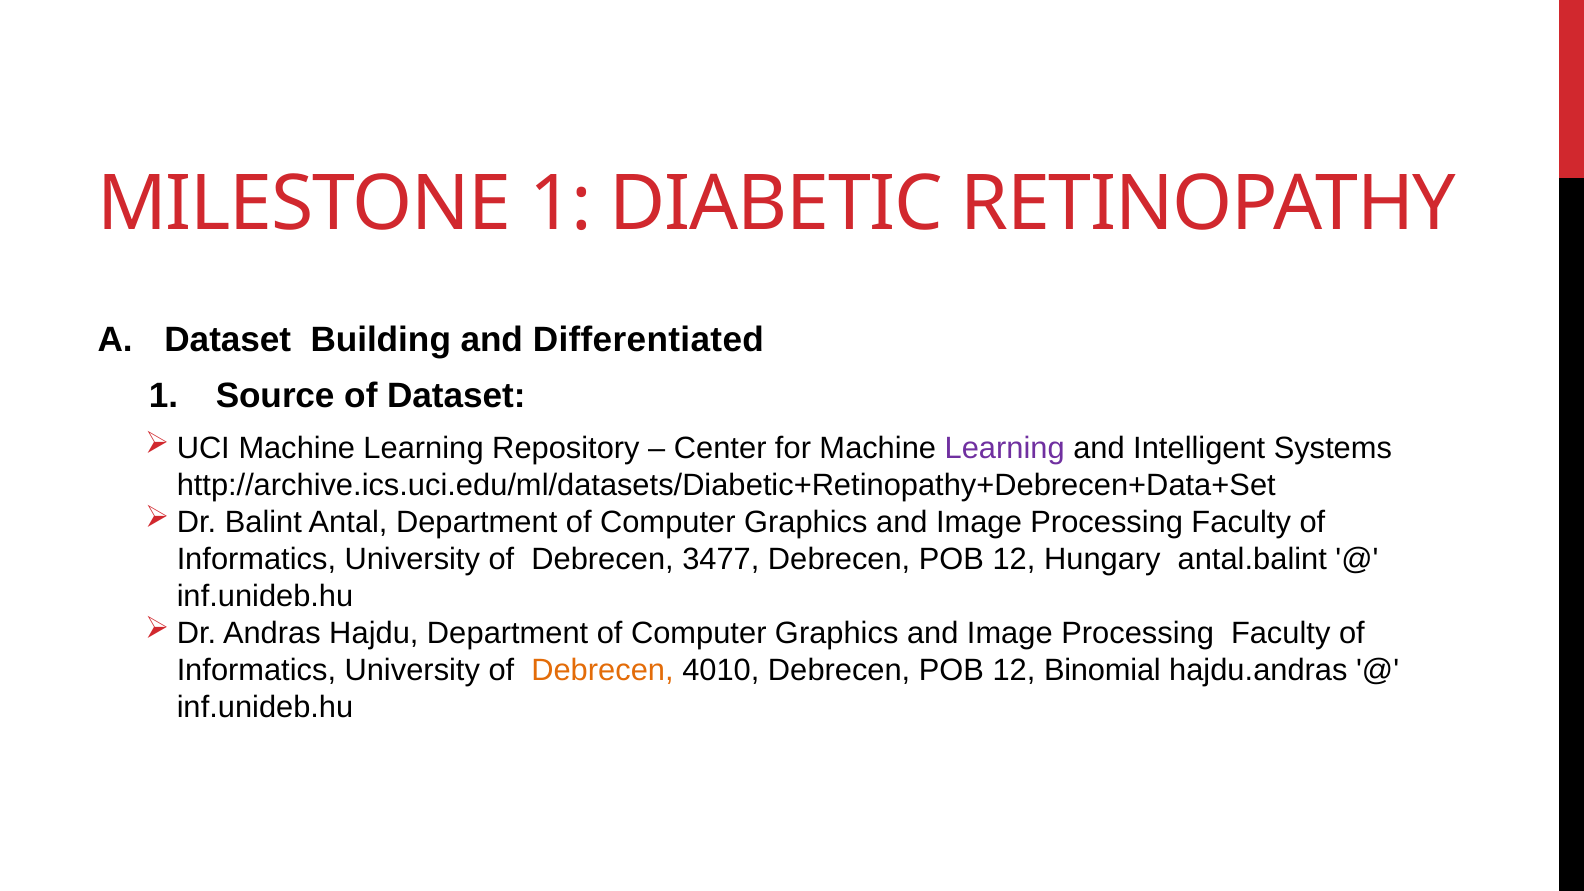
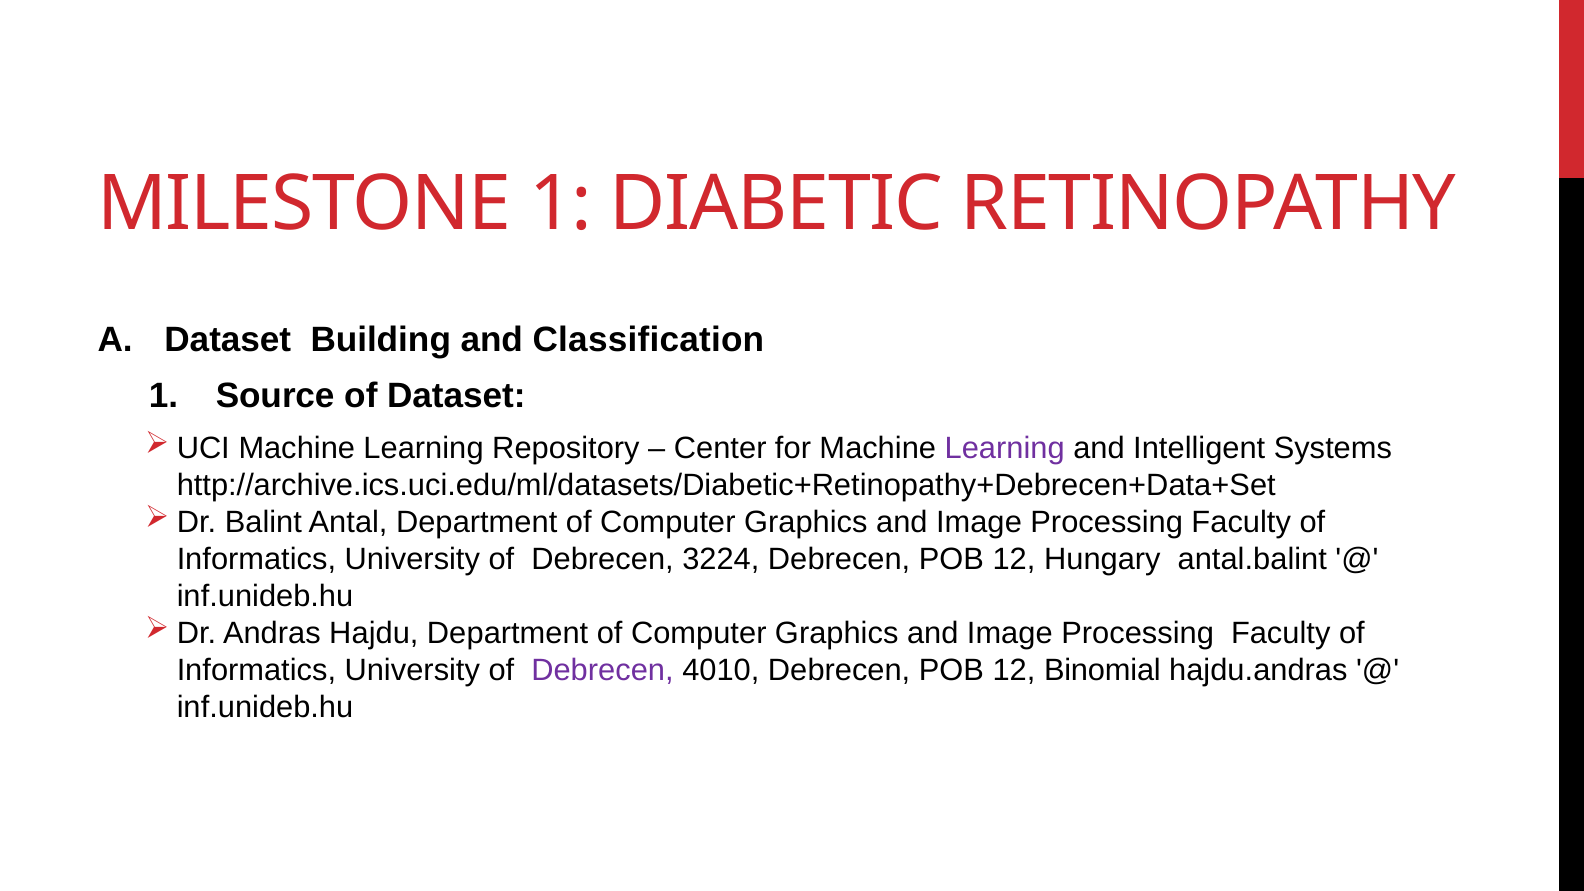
Differentiated: Differentiated -> Classification (648, 340)
3477: 3477 -> 3224 (721, 559)
Debrecen colour: orange -> purple (602, 670)
